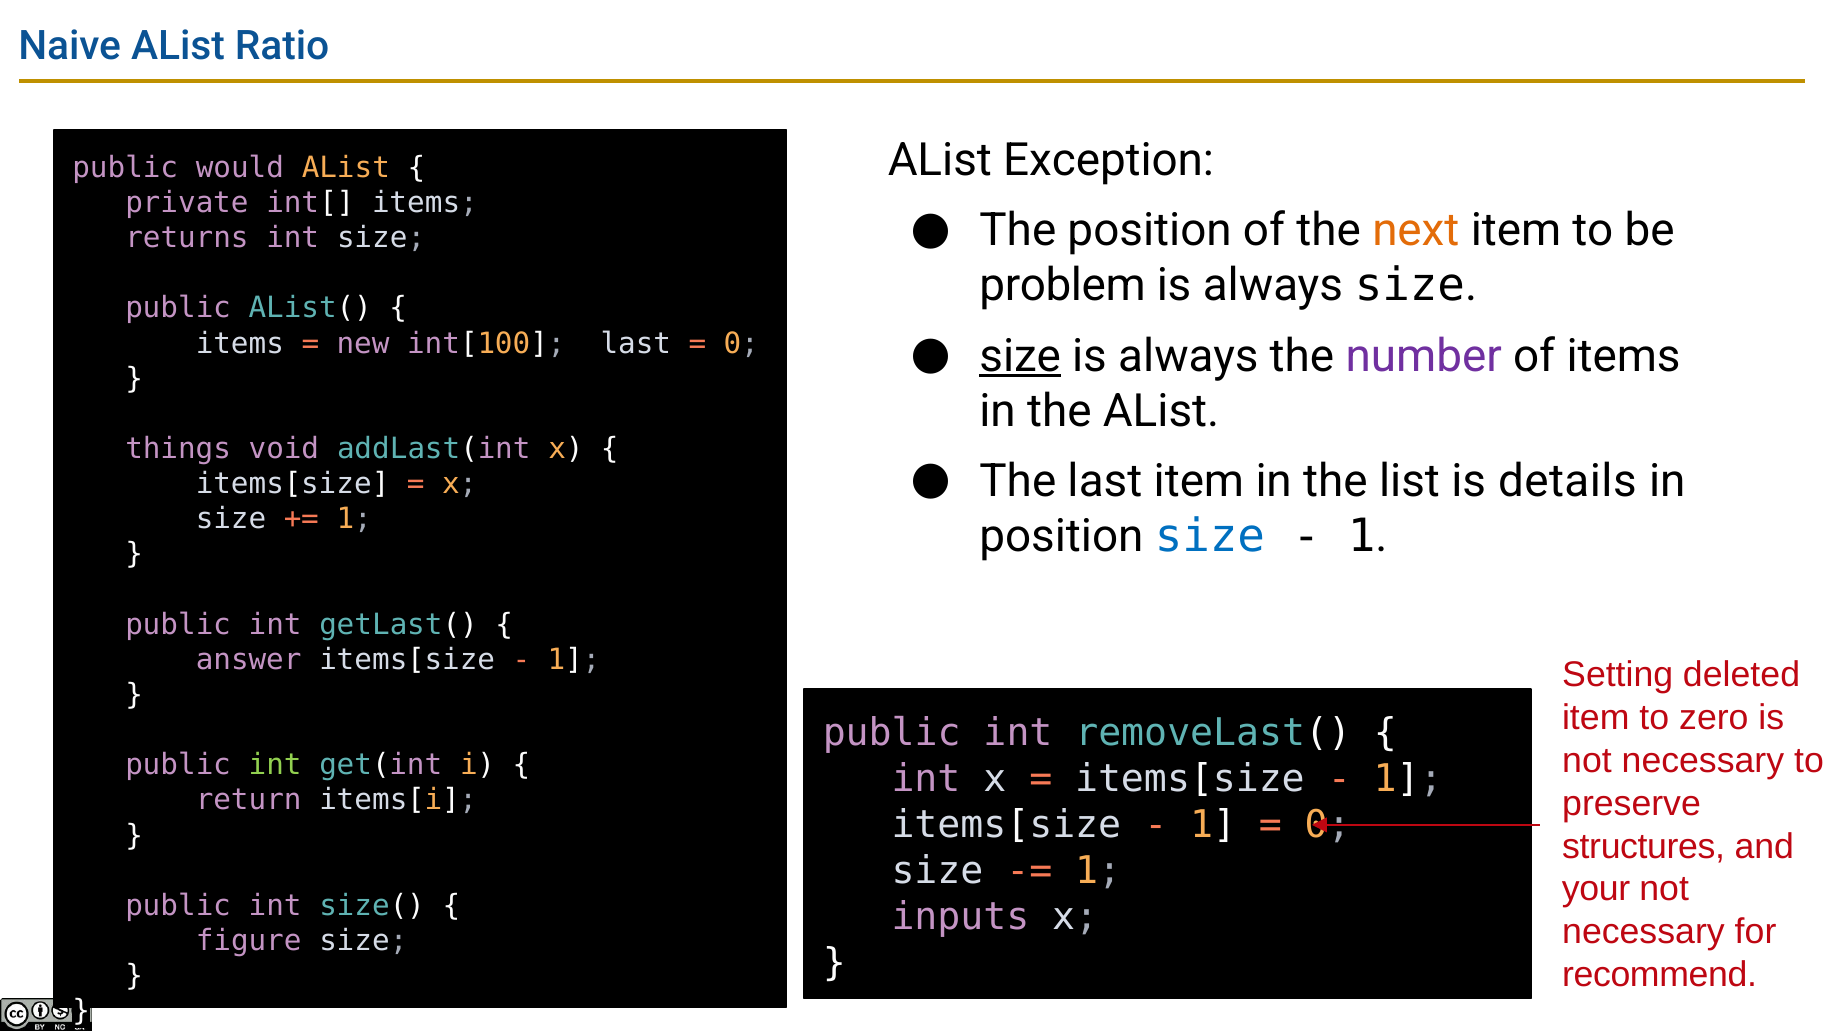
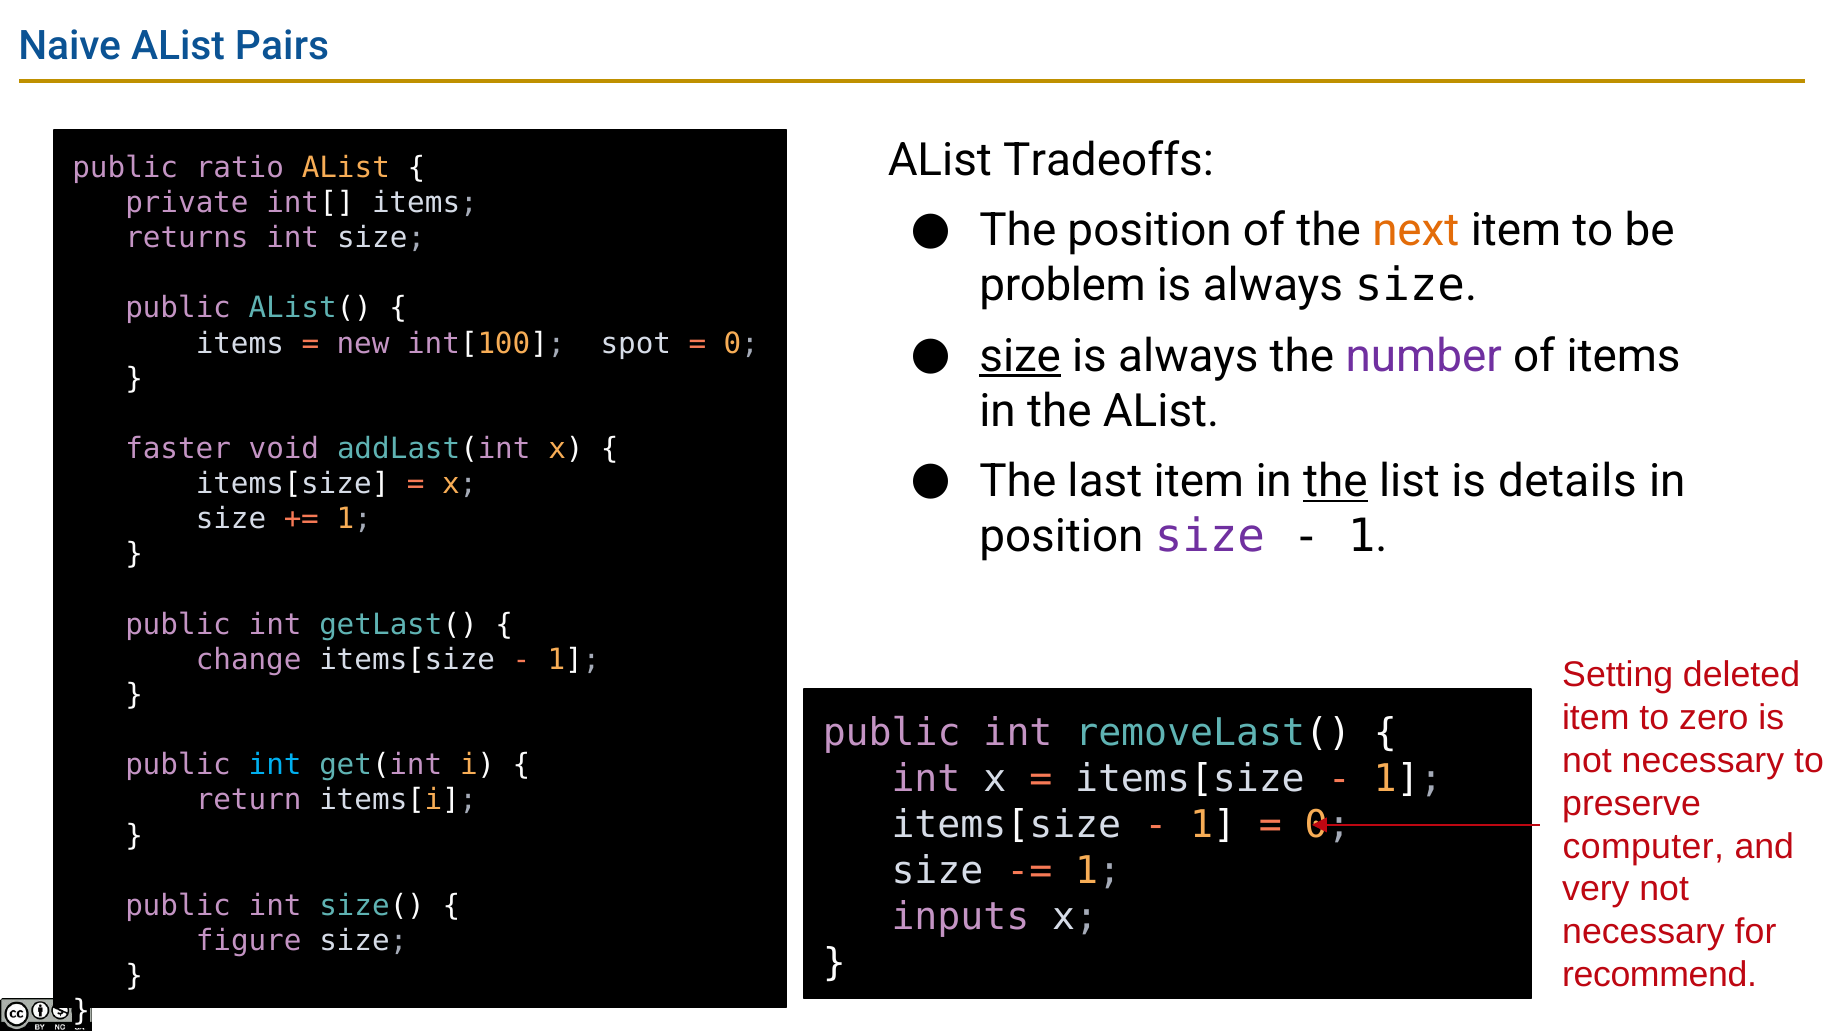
Ratio: Ratio -> Pairs (282, 46)
Exception: Exception -> Tradeoffs (1109, 161)
would: would -> ratio (240, 168)
int[100 last: last -> spot (636, 343)
things: things -> faster (178, 449)
the underline: none -> present (1335, 481)
size colour: blue -> purple (1210, 536)
answer: answer -> change (249, 660)
int colour: light green -> light blue (275, 765)
structures: structures -> computer (1643, 846)
your: your -> very (1596, 889)
